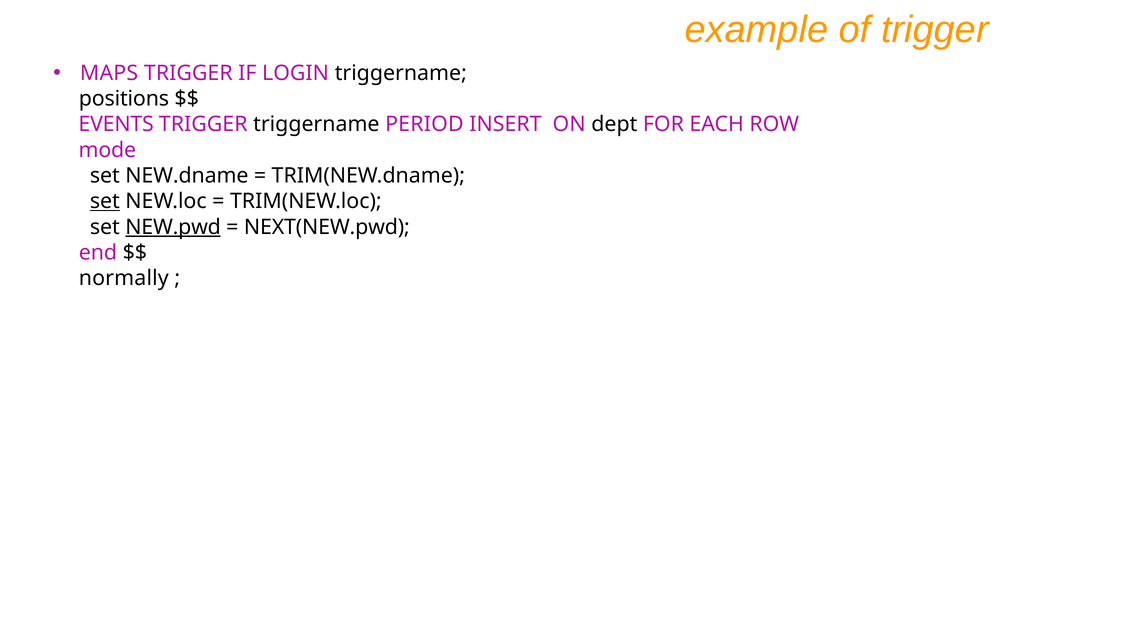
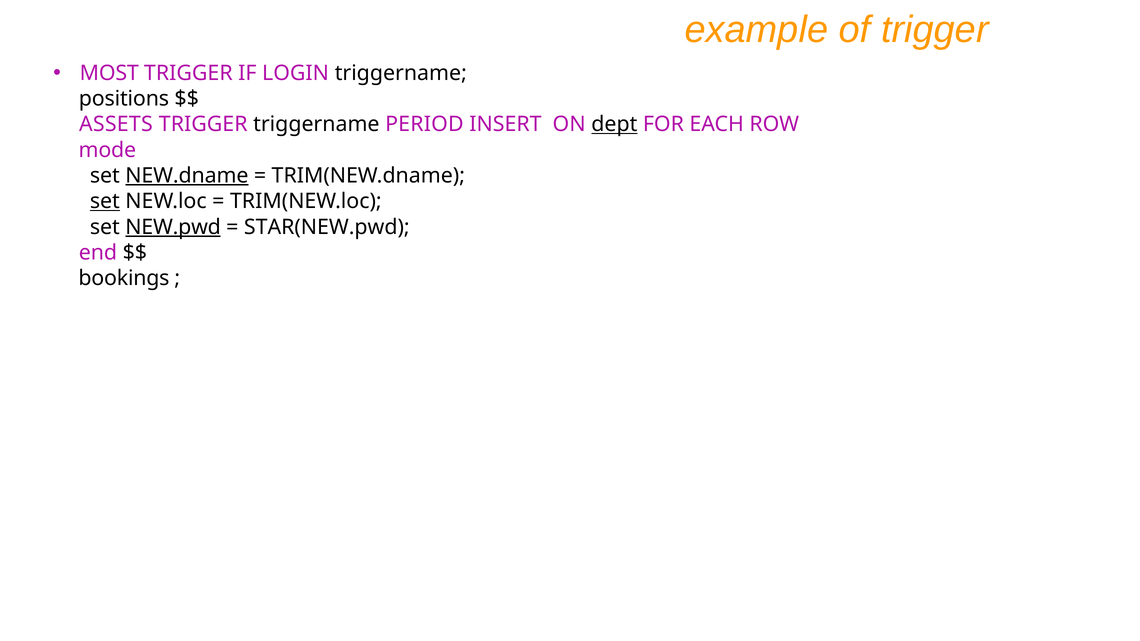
MAPS: MAPS -> MOST (109, 73)
EVENTS: EVENTS -> ASSETS (116, 124)
dept underline: none -> present (614, 124)
NEW.dname underline: none -> present (187, 176)
NEXT(NEW.pwd: NEXT(NEW.pwd -> STAR(NEW.pwd (327, 227)
normally: normally -> bookings (124, 278)
